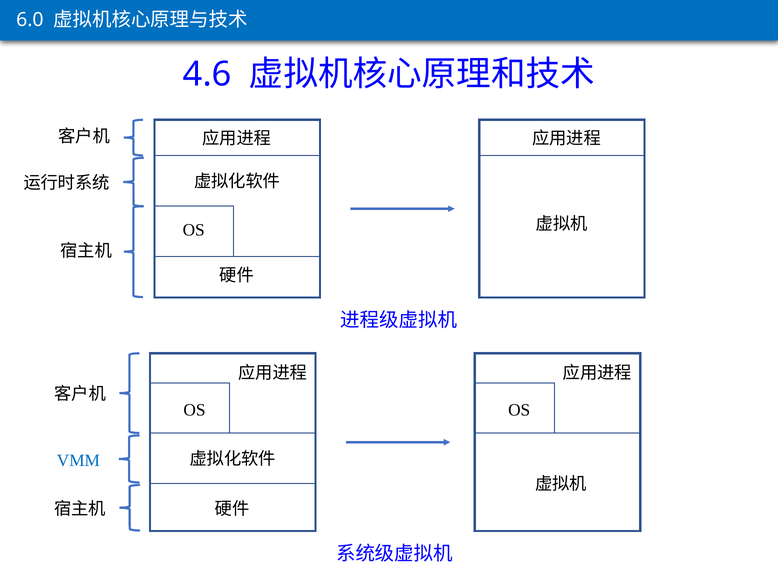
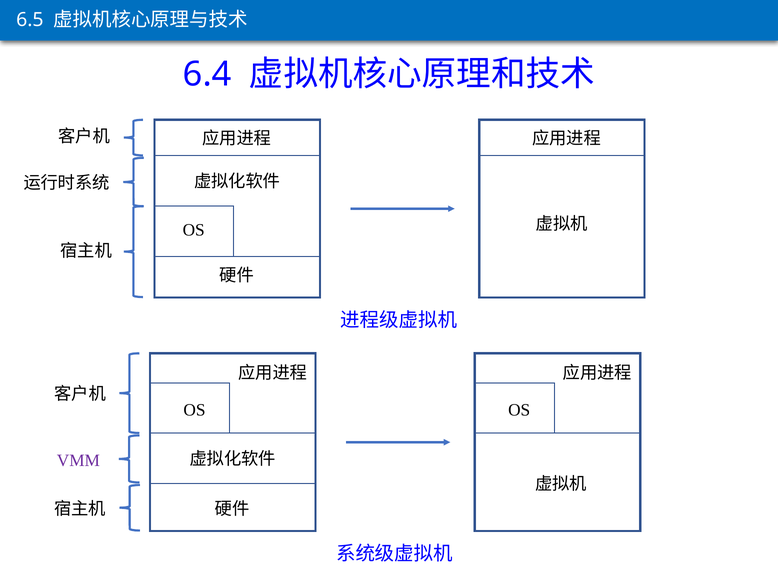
6.0: 6.0 -> 6.5 (30, 20)
4.6: 4.6 -> 6.4 (207, 74)
VMM colour: blue -> purple (78, 460)
